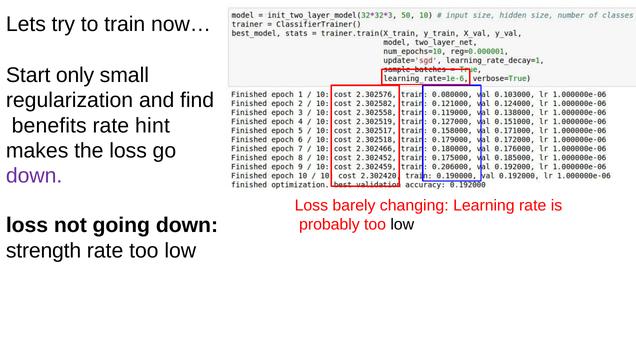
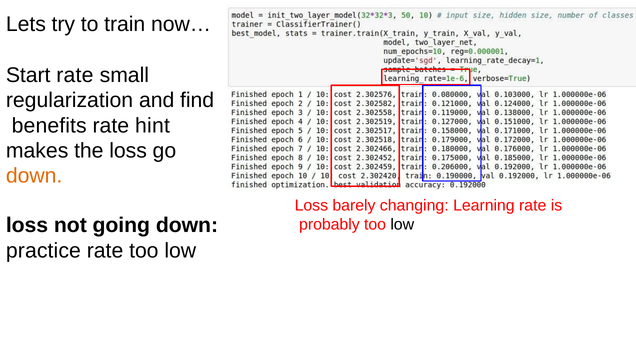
Start only: only -> rate (75, 75)
down colour: purple -> orange (34, 176)
strength: strength -> practice (43, 251)
